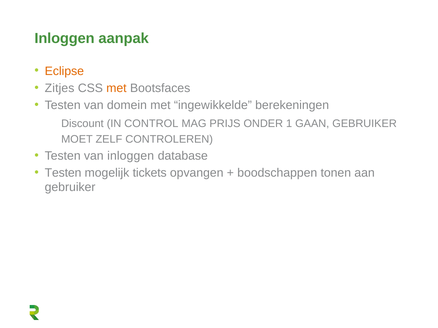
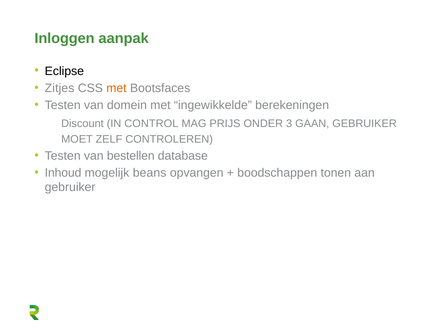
Eclipse colour: orange -> black (64, 71)
1: 1 -> 3 (289, 124)
van inloggen: inloggen -> bestellen (131, 156)
Testen: Testen -> Inhoud (63, 173)
tickets: tickets -> beans (150, 173)
